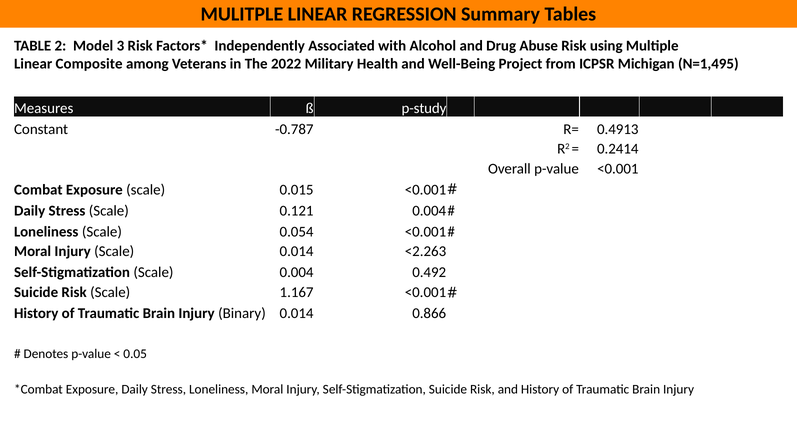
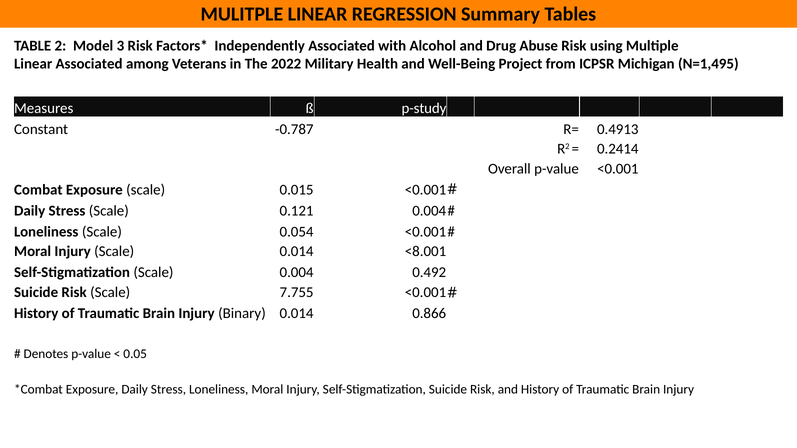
Linear Composite: Composite -> Associated (89, 64)
<2.263: <2.263 -> <8.001 (425, 252)
1.167: 1.167 -> 7.755 (297, 292)
